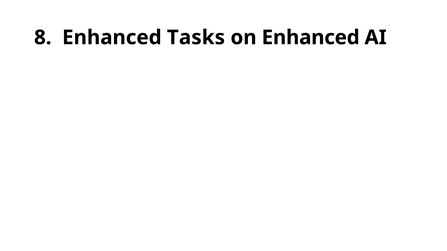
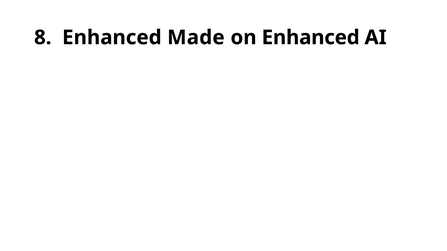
Tasks: Tasks -> Made (196, 38)
